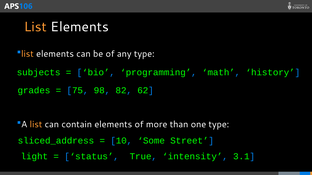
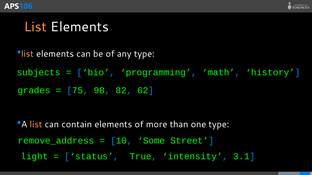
sliced_address: sliced_address -> remove_address (56, 141)
